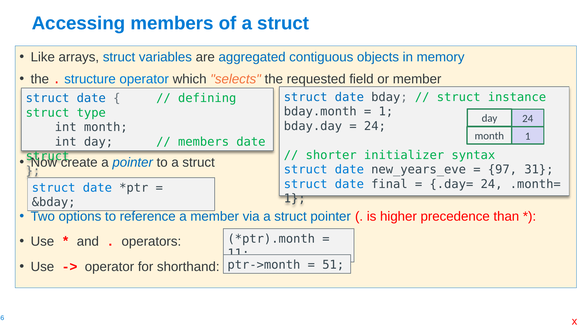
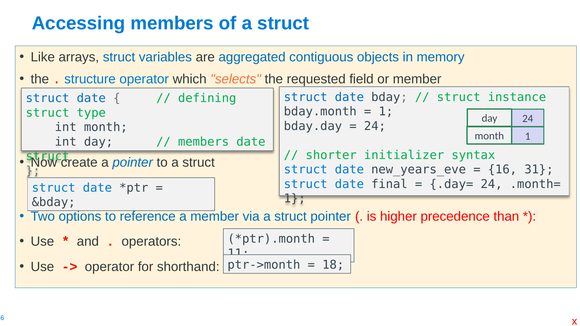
97: 97 -> 16 (502, 170)
51: 51 -> 18 (333, 265)
